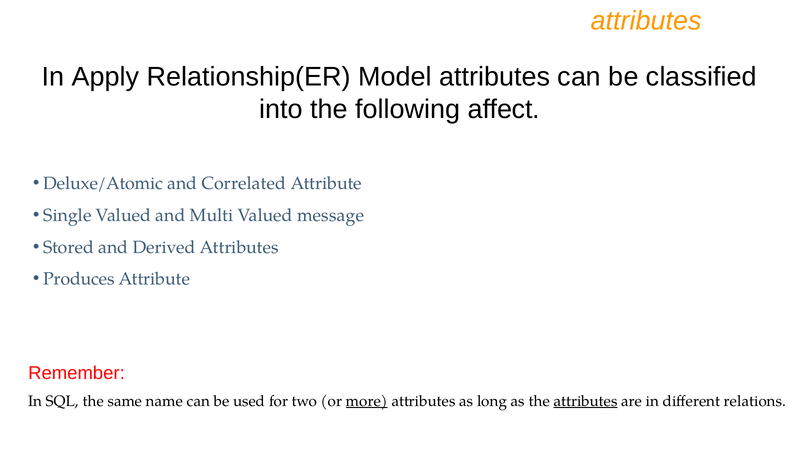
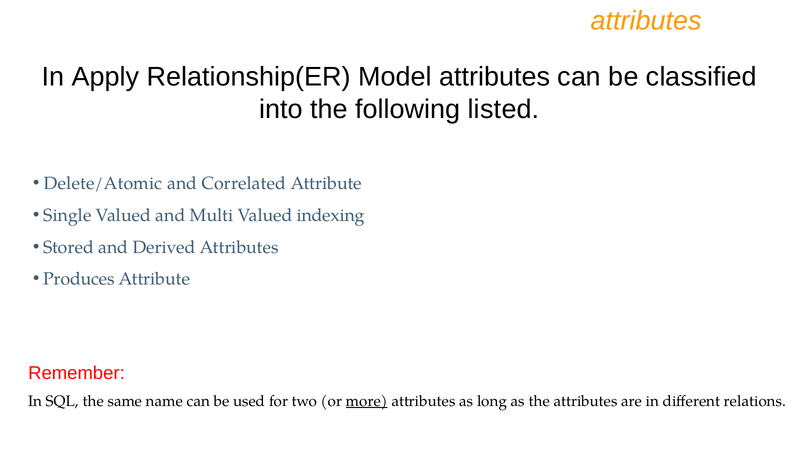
affect: affect -> listed (504, 109)
Deluxe/Atomic: Deluxe/Atomic -> Delete/Atomic (103, 184)
message: message -> indexing (331, 215)
attributes underline: present -> none (586, 401)
